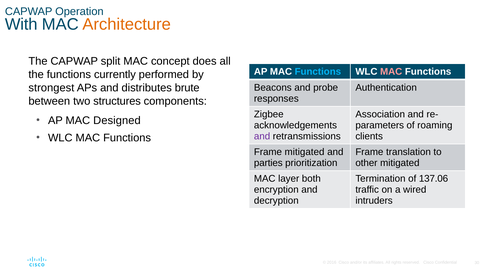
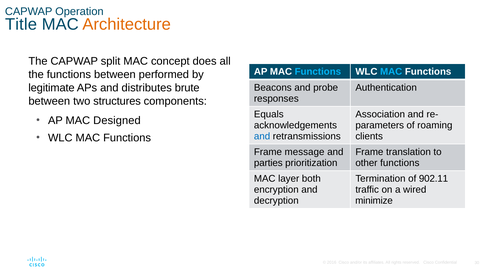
With: With -> Title (21, 25)
MAC colour: pink -> light blue (391, 72)
functions currently: currently -> between (115, 75)
strongest: strongest -> legitimate (51, 88)
Zigbee: Zigbee -> Equals (269, 114)
and colour: purple -> blue (262, 136)
Frame mitigated: mitigated -> message (305, 152)
other mitigated: mitigated -> functions (400, 163)
137.06: 137.06 -> 902.11 (433, 179)
intruders: intruders -> minimize (374, 201)
